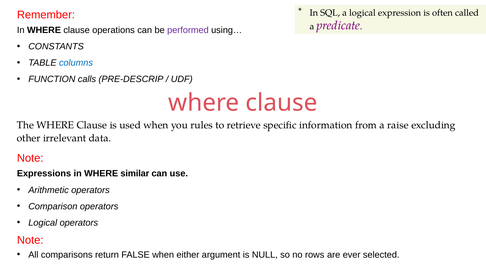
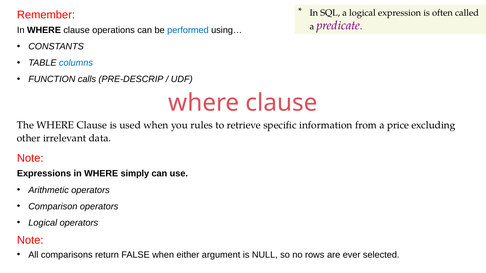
performed colour: purple -> blue (188, 30)
raise: raise -> price (398, 125)
similar: similar -> simply (135, 174)
